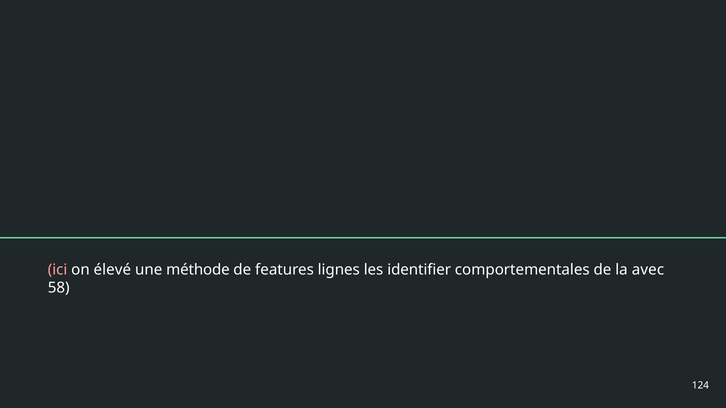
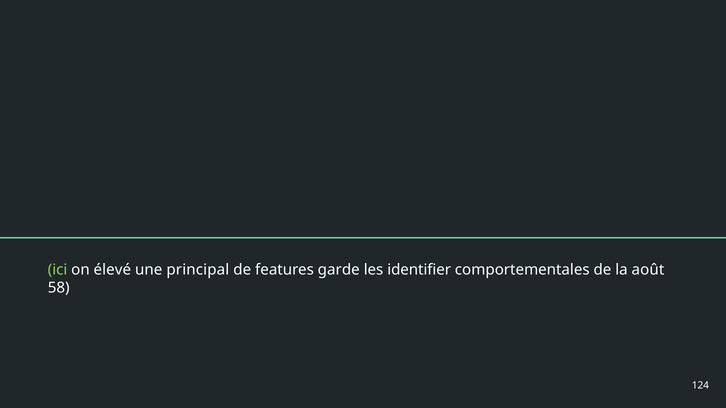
ici colour: pink -> light green (58, 270)
méthode: méthode -> principal (198, 270)
lignes: lignes -> garde (339, 270)
avec: avec -> août (648, 270)
